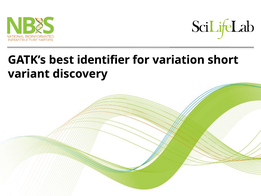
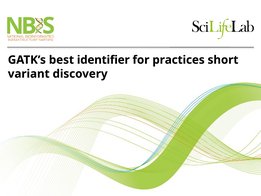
variation: variation -> practices (179, 60)
